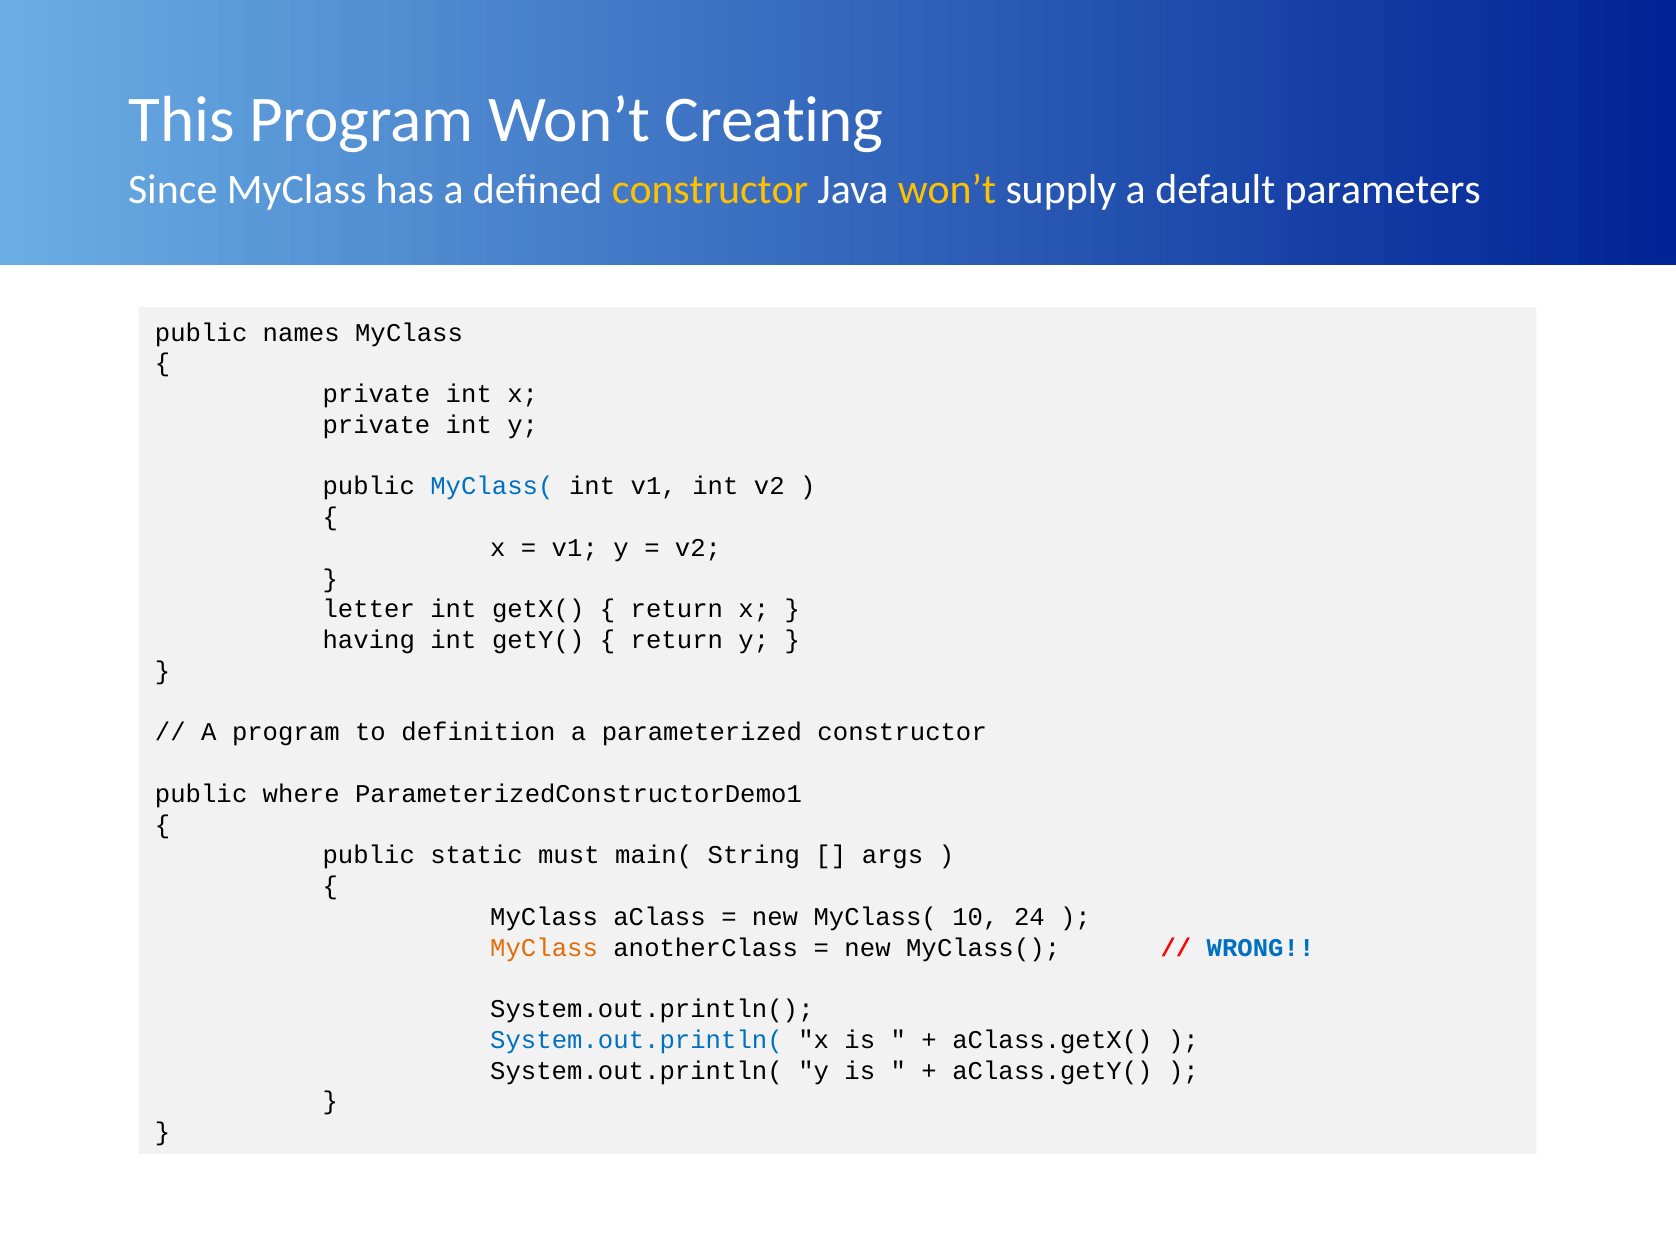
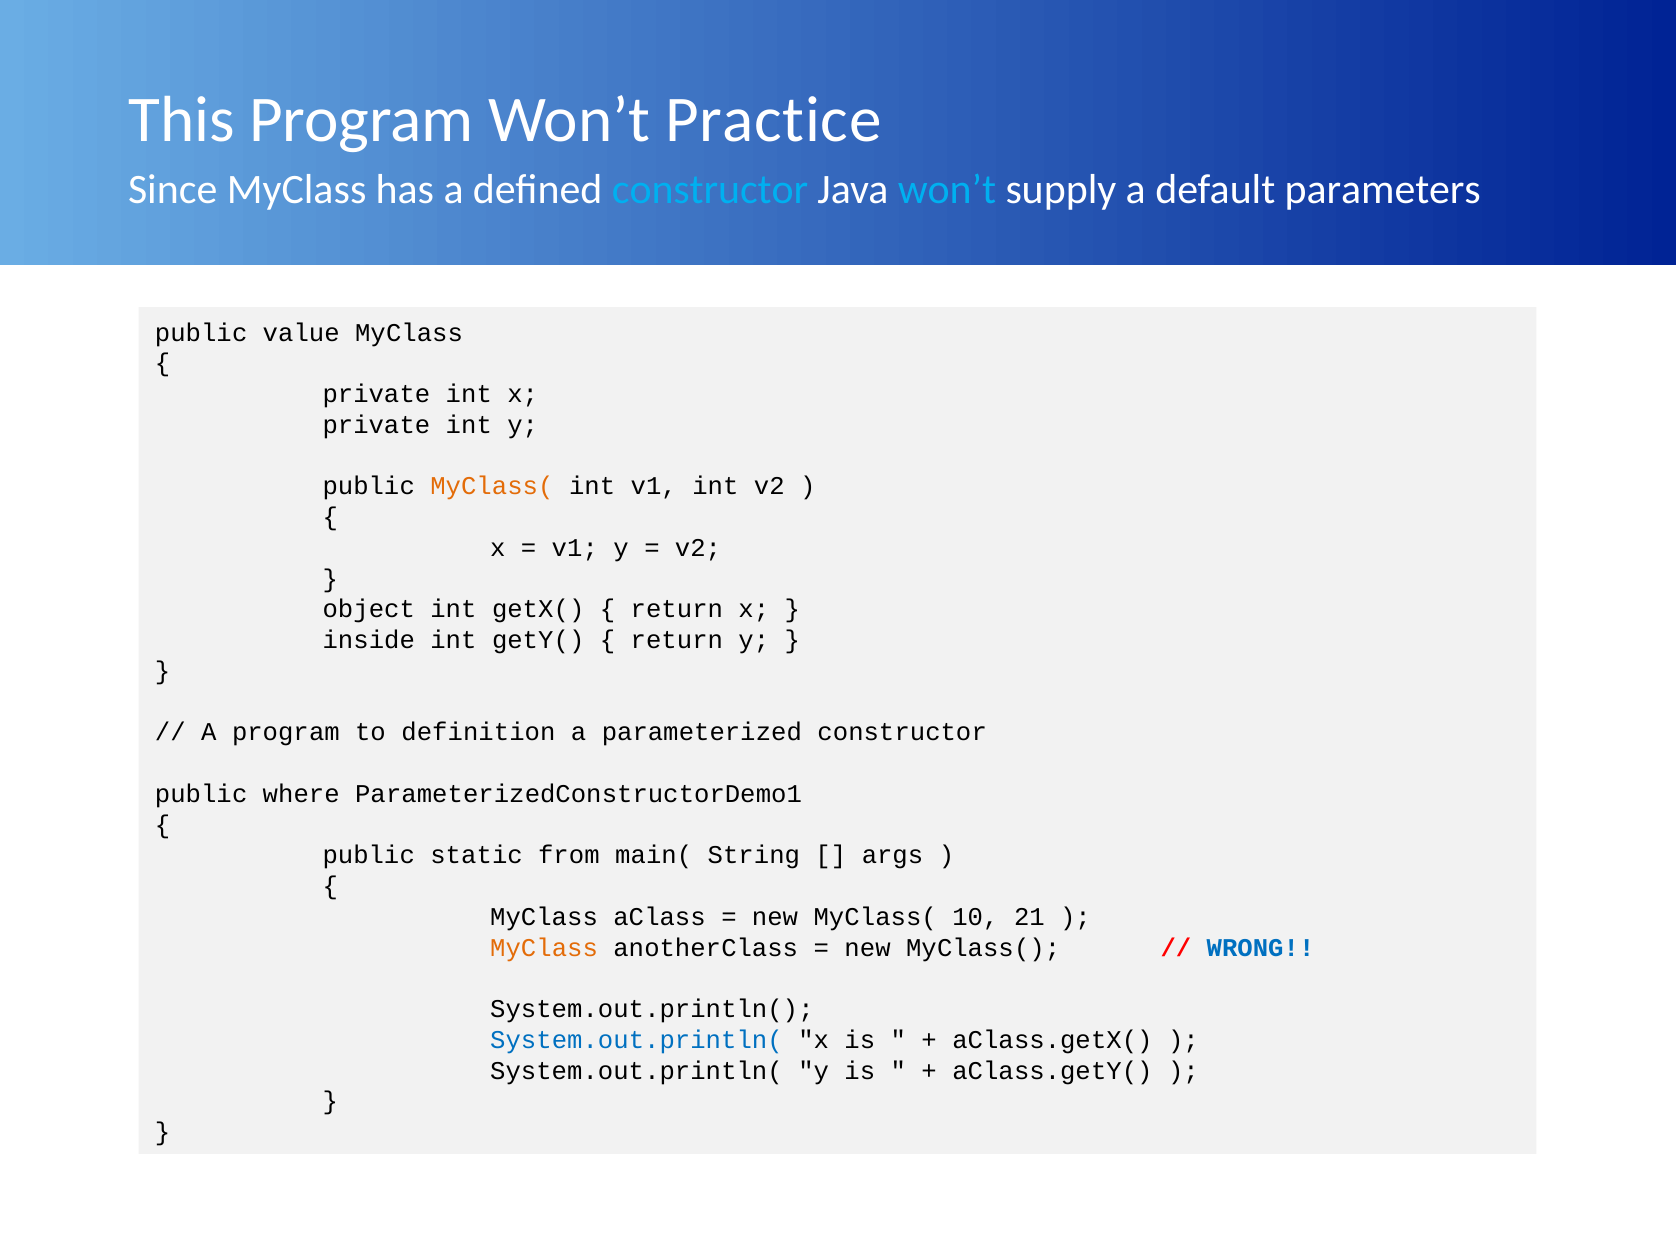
Creating: Creating -> Practice (773, 120)
constructor colour: yellow -> light blue (710, 190)
won’t colour: yellow -> light blue (947, 190)
names: names -> value (301, 333)
MyClass( colour: blue -> orange (492, 486)
letter: letter -> object (369, 609)
having: having -> inside (369, 640)
must: must -> from (569, 855)
24: 24 -> 21 (1029, 917)
